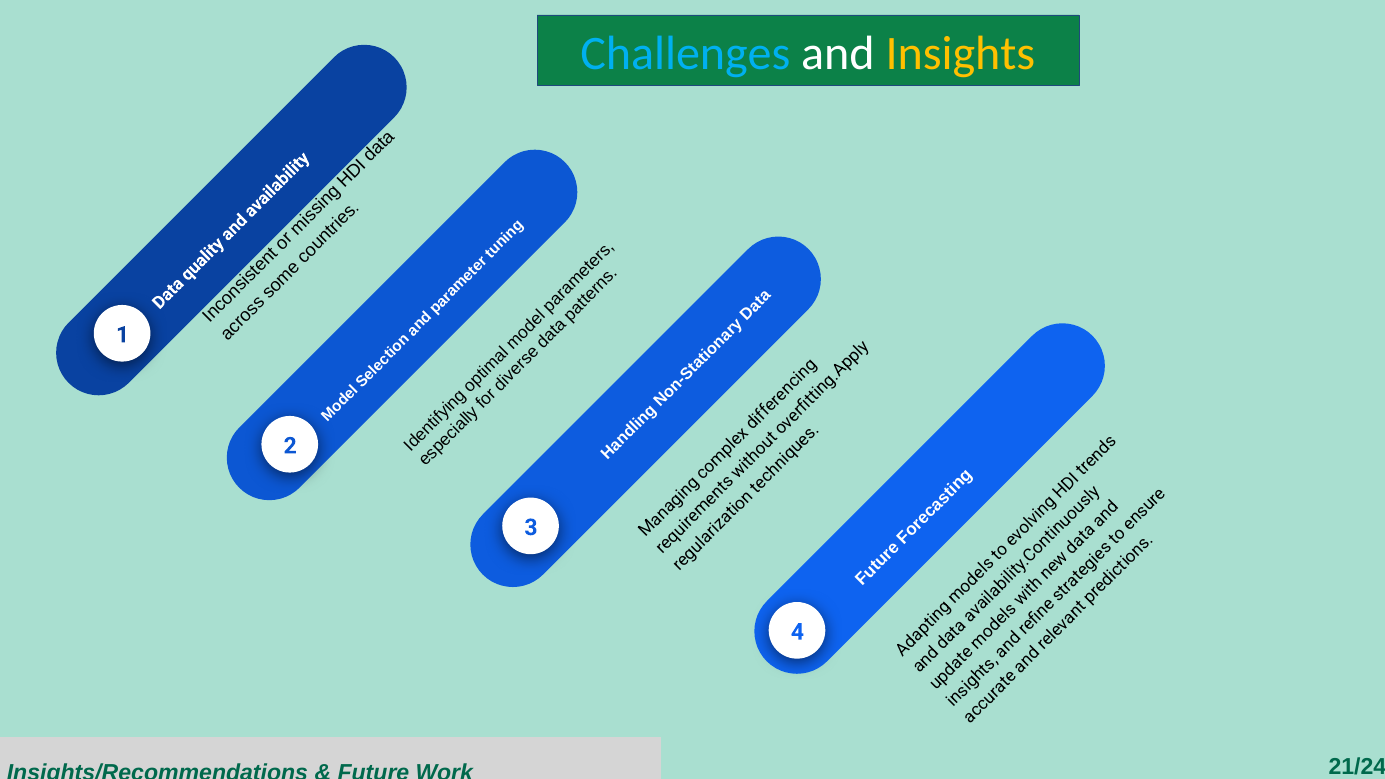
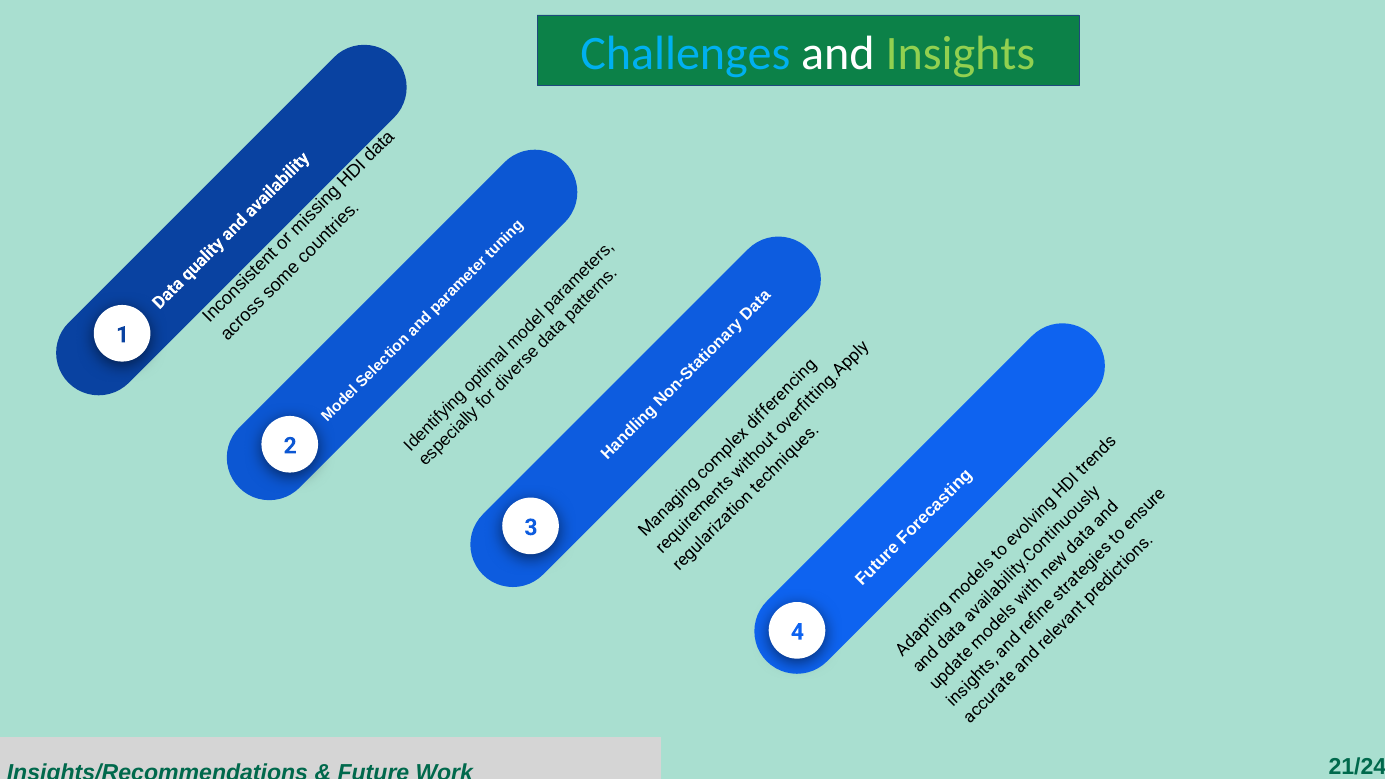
Insights colour: yellow -> light green (960, 53)
